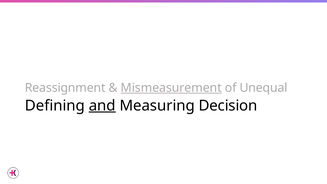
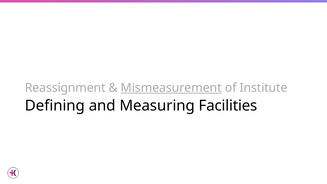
Unequal: Unequal -> Institute (264, 88)
and underline: present -> none (102, 106)
Decision: Decision -> Facilities (228, 106)
